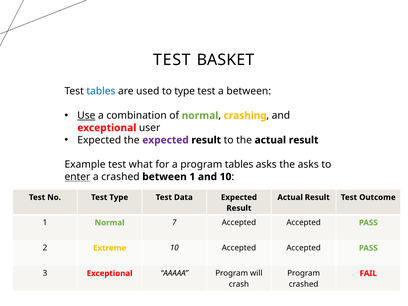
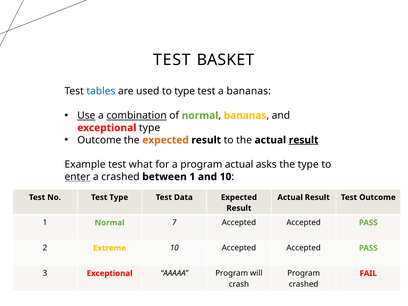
a between: between -> bananas (249, 91)
combination underline: none -> present (137, 116)
crashing: crashing -> bananas (245, 116)
exceptional user: user -> type (150, 128)
Expected: Expected -> Outcome (99, 140)
expected colour: purple -> orange (166, 140)
result underline: none -> present (304, 140)
program tables: tables -> actual (239, 165)
the asks: asks -> type (308, 165)
